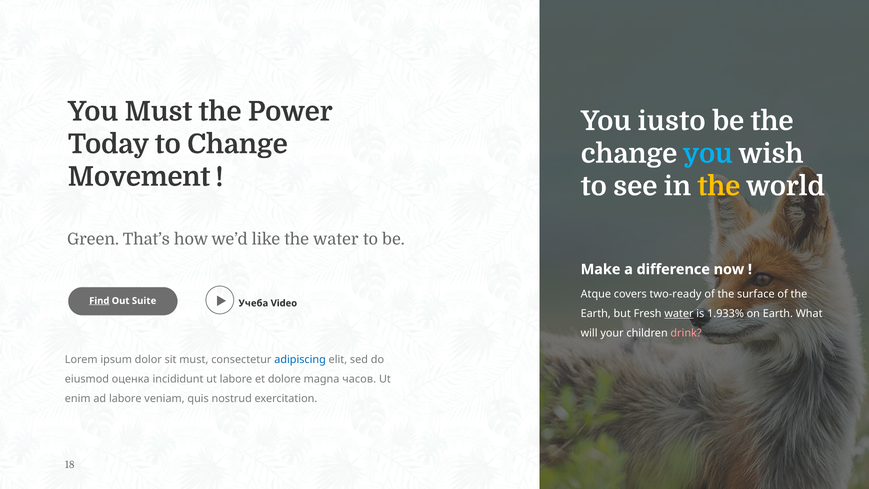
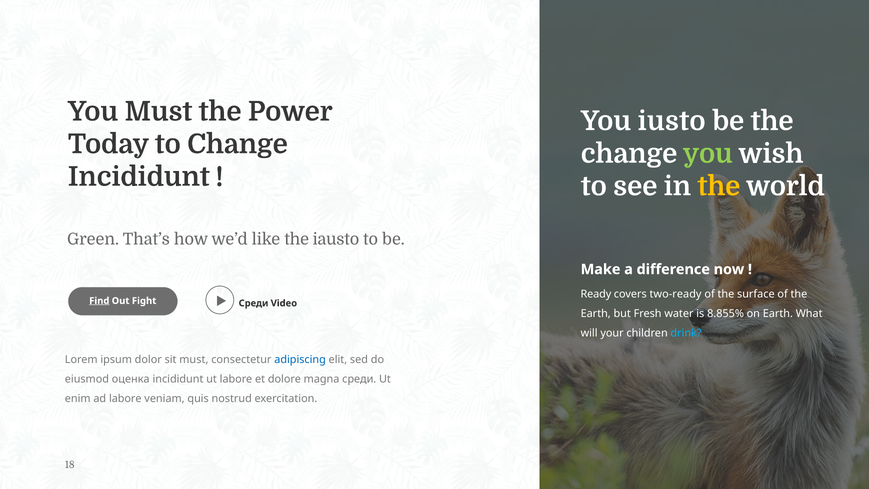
you colour: light blue -> light green (708, 154)
Movement: Movement -> Incididunt (139, 177)
the water: water -> iausto (336, 239)
Atque: Atque -> Ready (596, 294)
Suite: Suite -> Fight (144, 301)
Учеба: Учеба -> Среди (253, 303)
water underline: present -> none (679, 313)
1.933%: 1.933% -> 8.855% (726, 313)
drink colour: pink -> light blue (686, 333)
magna часов: часов -> среди (359, 379)
